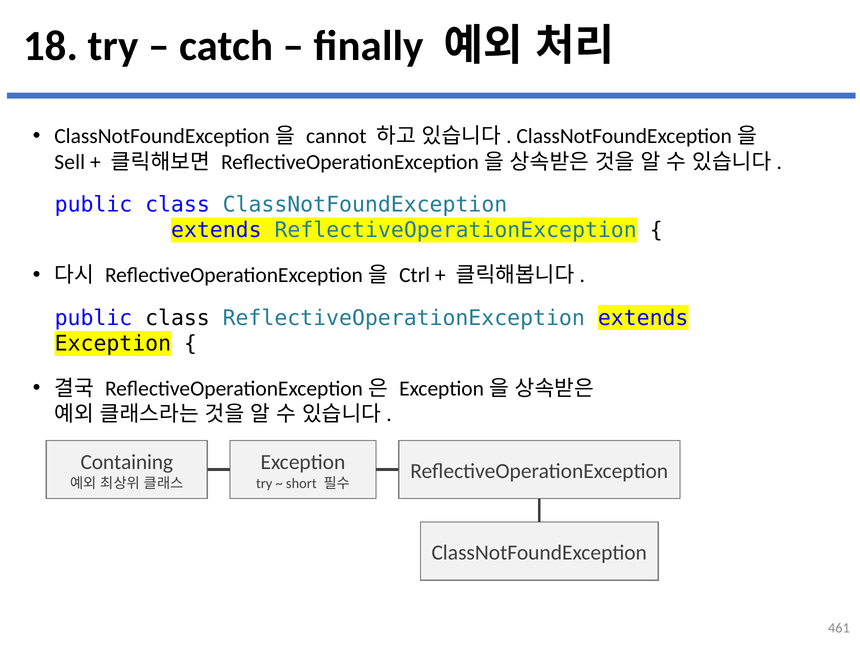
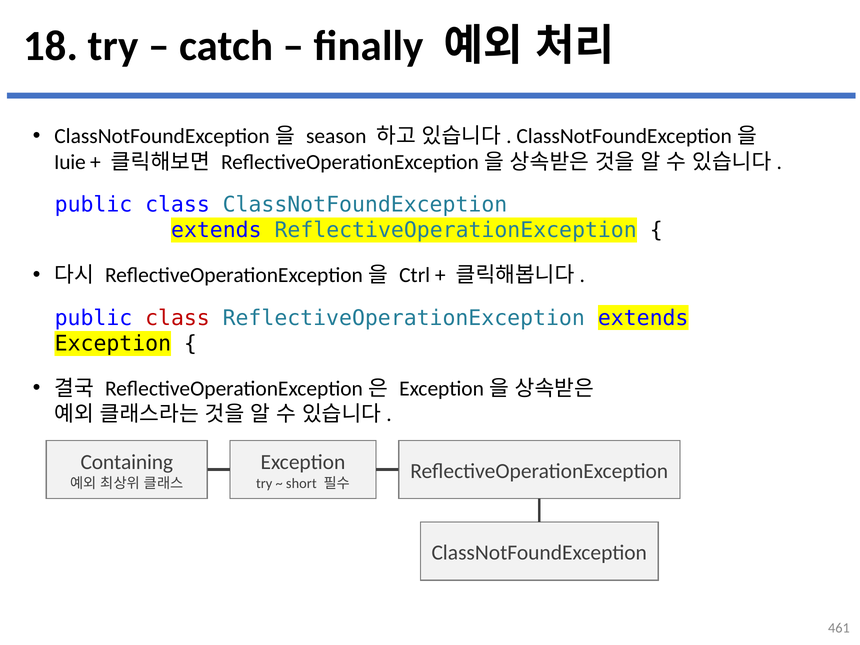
cannot: cannot -> season (336, 136)
Sell: Sell -> Iuie (70, 162)
class colour: black -> red (177, 318)
